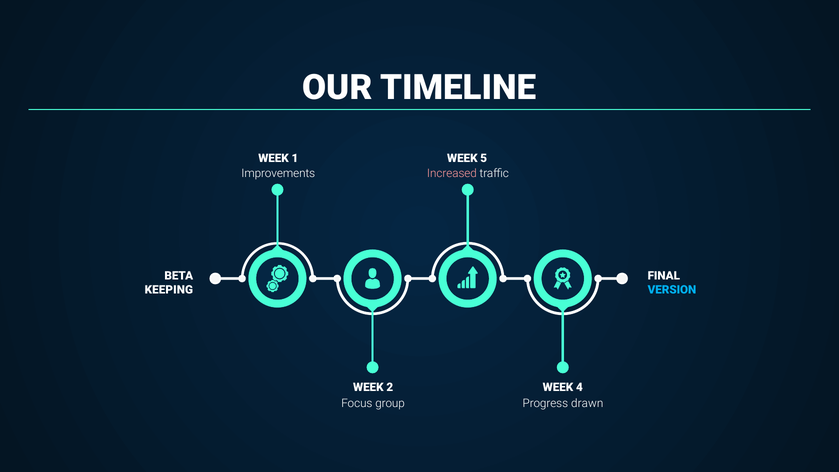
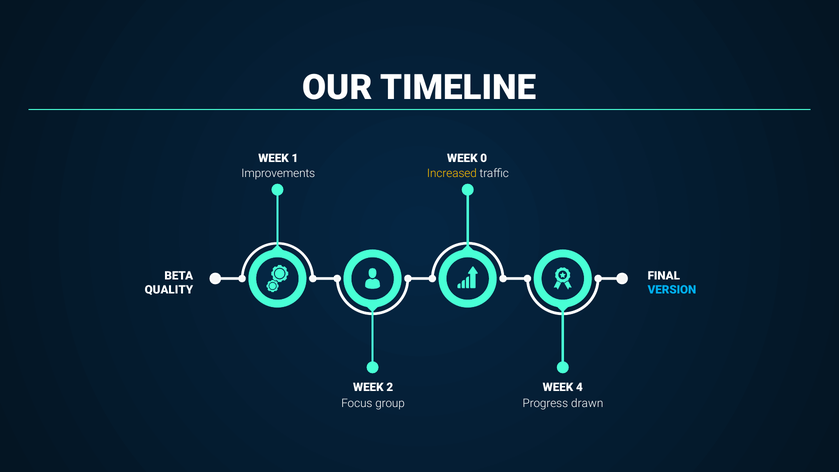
5: 5 -> 0 (484, 159)
Increased colour: pink -> yellow (452, 173)
KEEPING: KEEPING -> QUALITY (169, 290)
